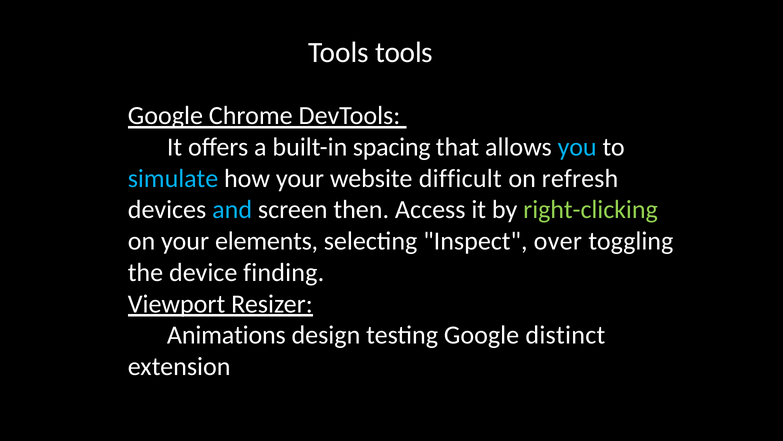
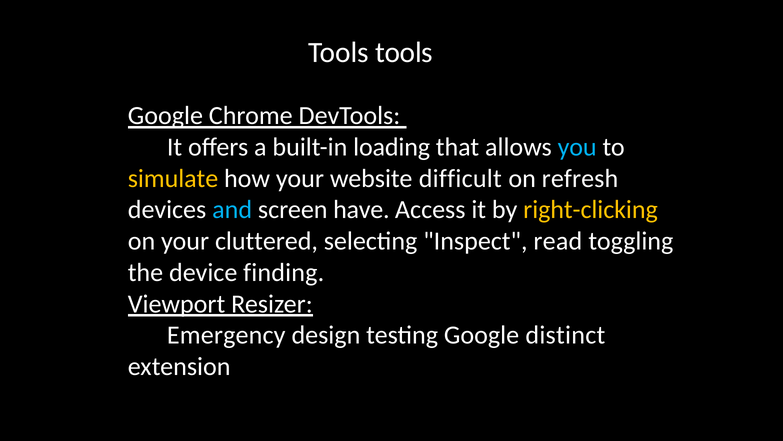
spacing: spacing -> loading (392, 147)
simulate colour: light blue -> yellow (173, 178)
then: then -> have (361, 210)
right-clicking colour: light green -> yellow (591, 210)
elements: elements -> cluttered (266, 241)
over: over -> read (558, 241)
Animations: Animations -> Emergency (226, 335)
